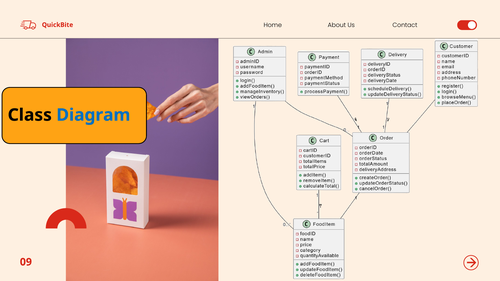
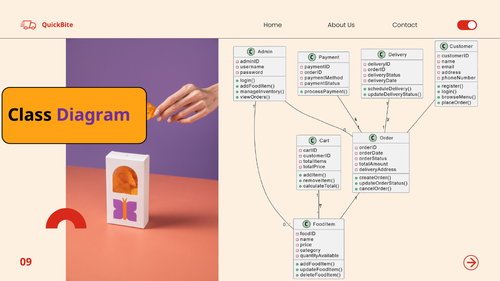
Diagram colour: blue -> purple (93, 115)
